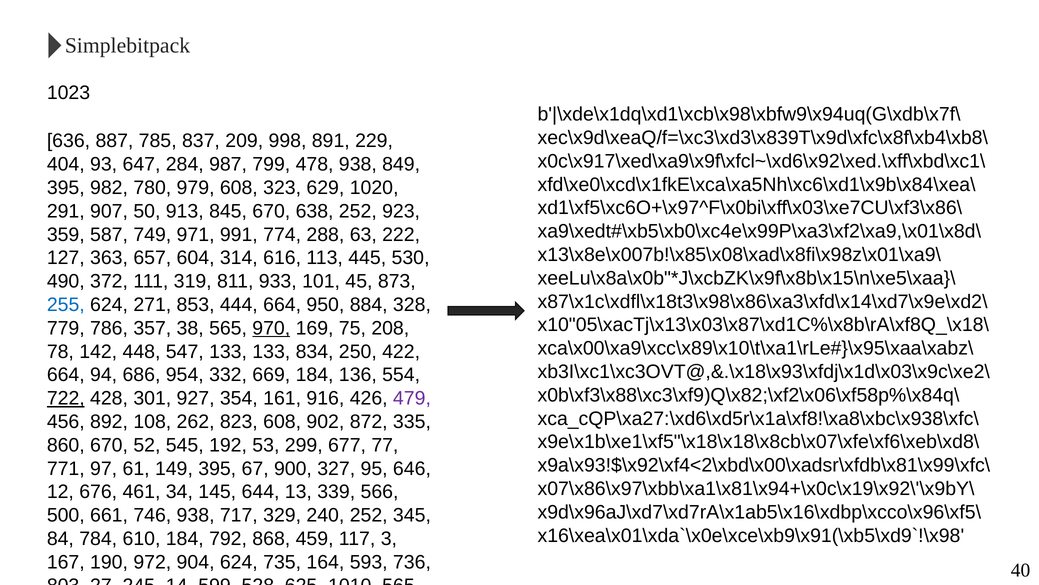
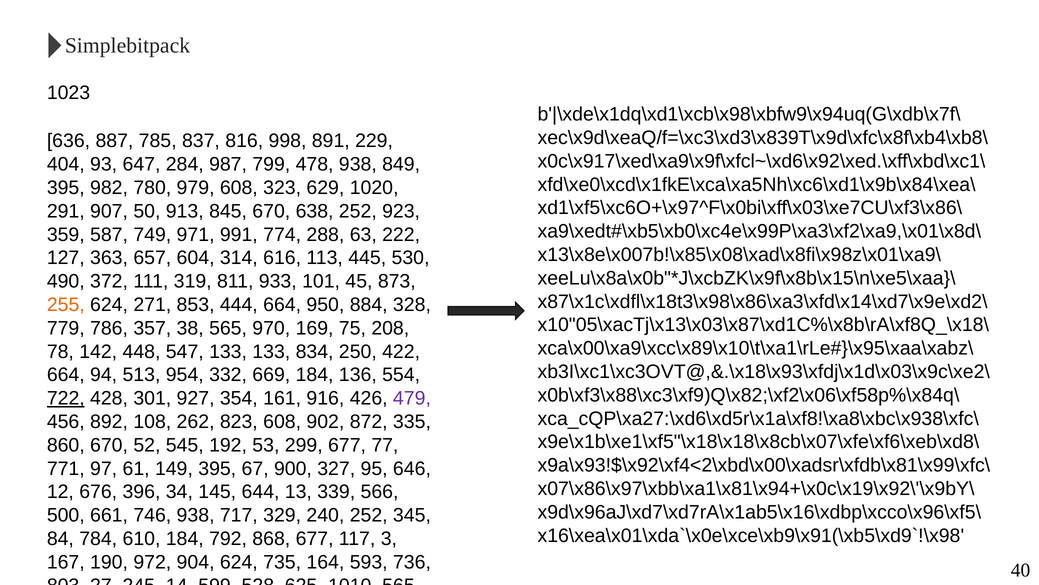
209: 209 -> 816 (244, 141)
255 colour: blue -> orange (66, 305)
970 underline: present -> none (271, 328)
686: 686 -> 513 (141, 375)
461: 461 -> 396 (141, 492)
868 459: 459 -> 677 (315, 538)
